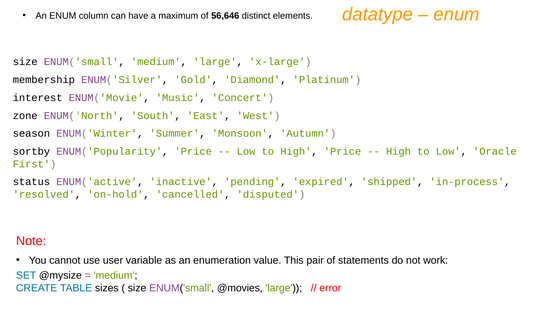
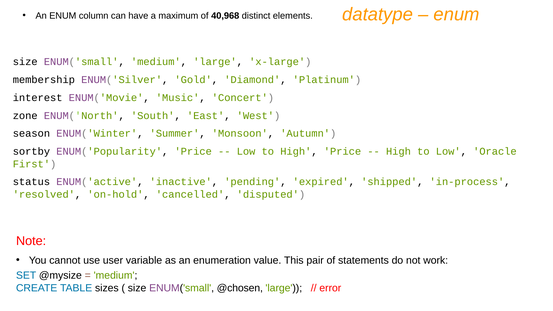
56,646: 56,646 -> 40,968 (225, 16)
@movies: @movies -> @chosen (240, 288)
